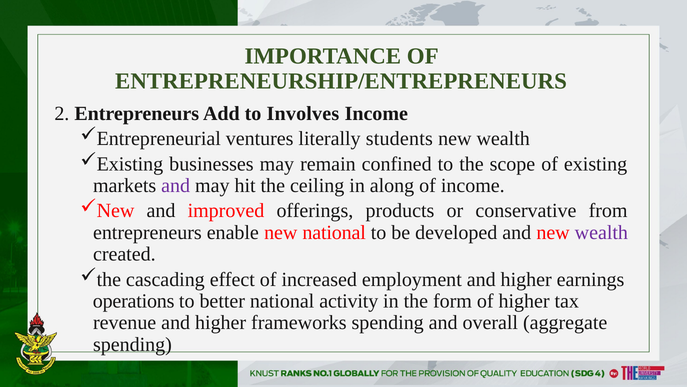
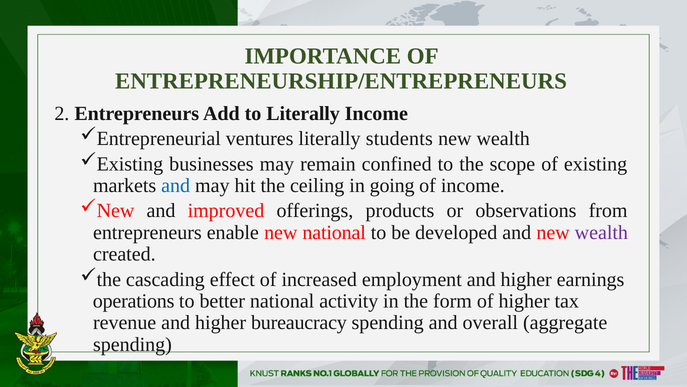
to Involves: Involves -> Literally (303, 113)
and colour: purple -> blue (176, 185)
along: along -> going (392, 185)
conservative: conservative -> observations (526, 210)
frameworks: frameworks -> bureaucracy (299, 322)
